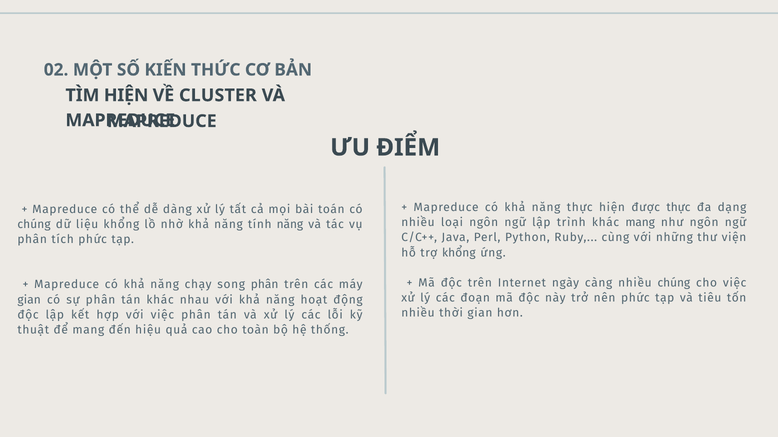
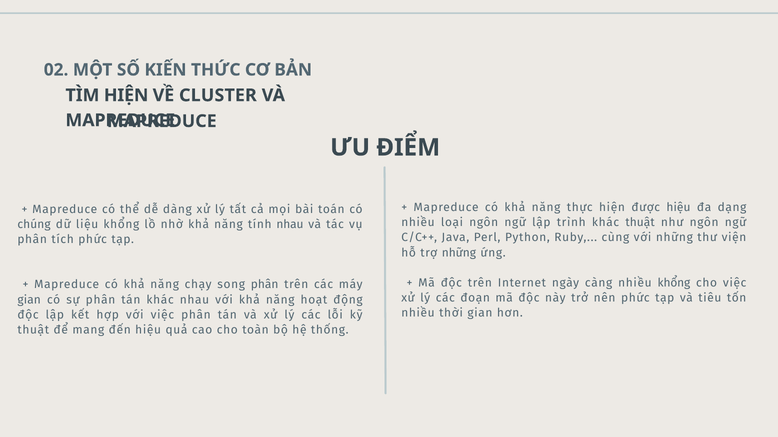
được thực: thực -> hiệu (678, 208)
khác mang: mang -> thuật (640, 223)
tính năng: năng -> nhau (290, 225)
trợ khổng: khổng -> những (459, 253)
nhiều chúng: chúng -> khổng (674, 283)
